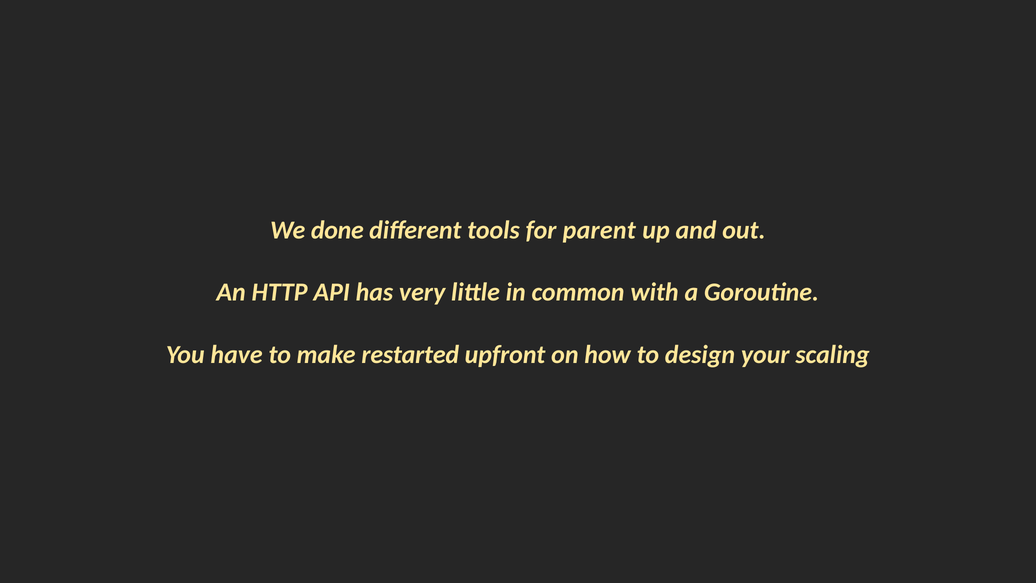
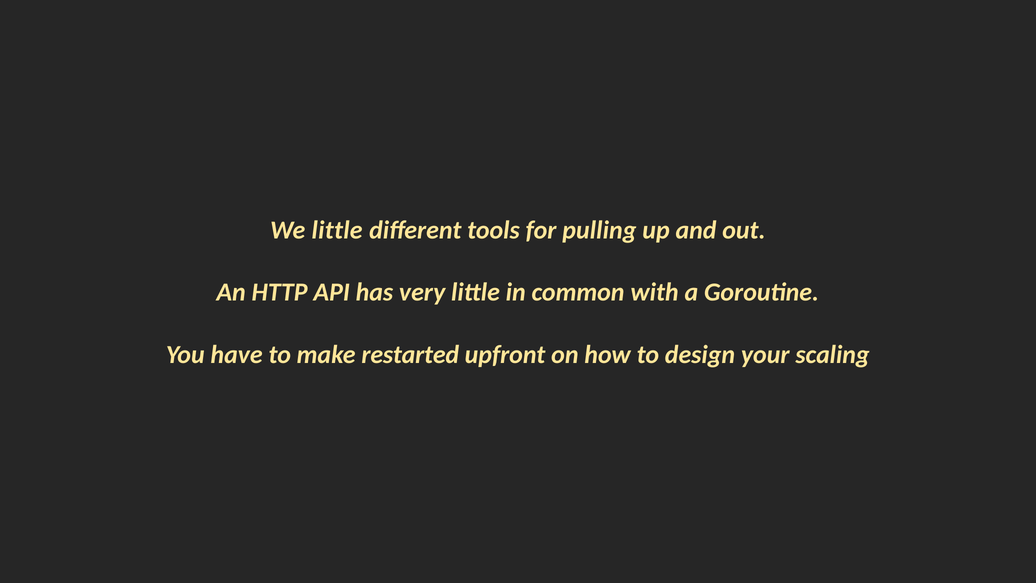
We done: done -> little (337, 230)
parent: parent -> pulling (599, 230)
